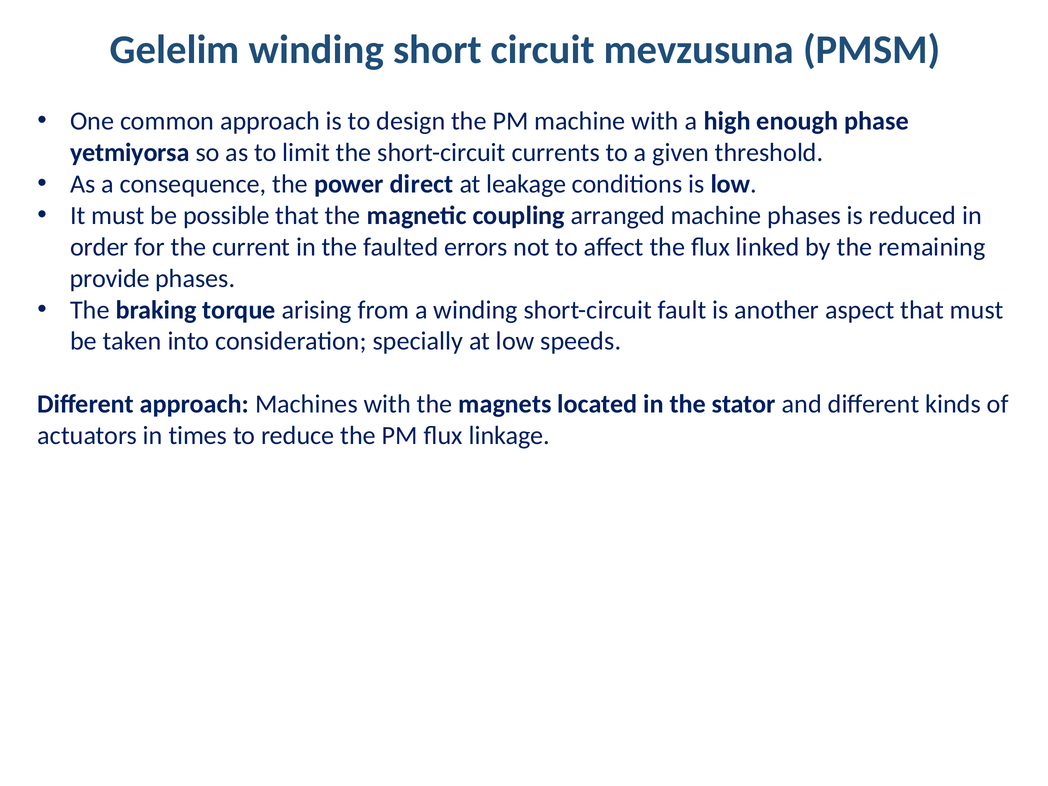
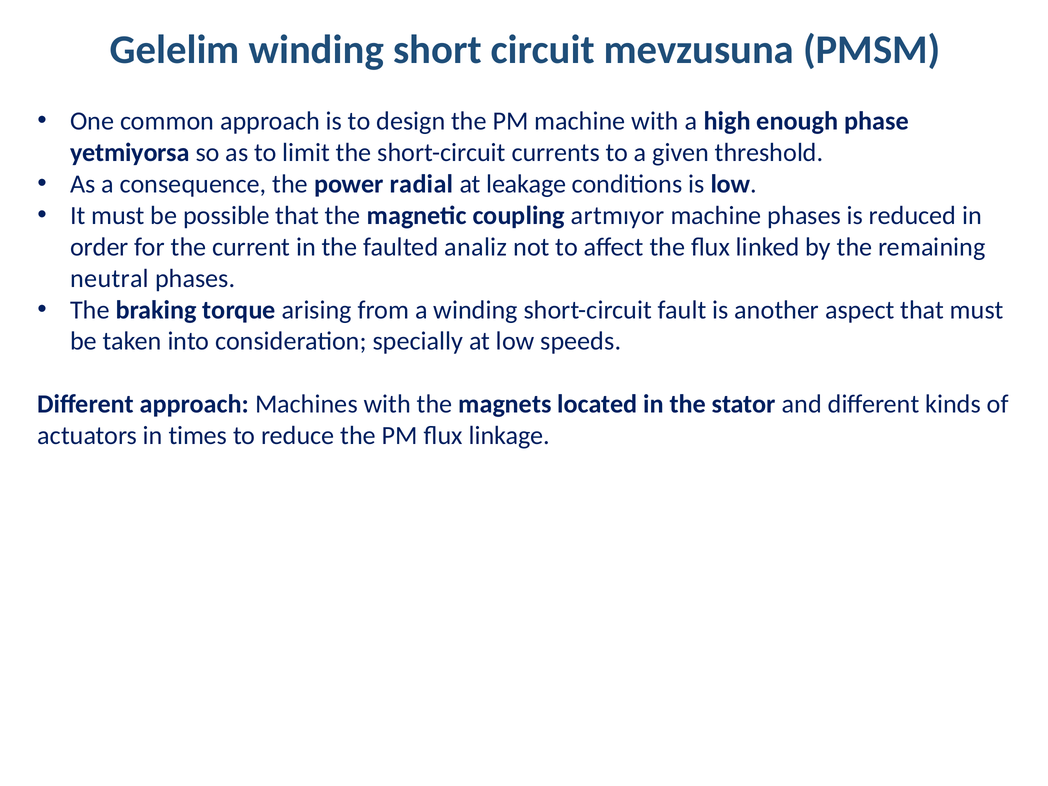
direct: direct -> radial (422, 184)
arranged: arranged -> artmıyor (618, 216)
errors: errors -> analiz (476, 247)
provide: provide -> neutral (110, 278)
